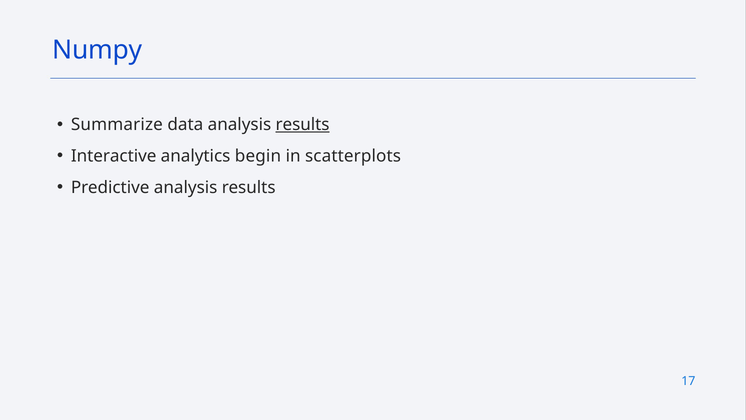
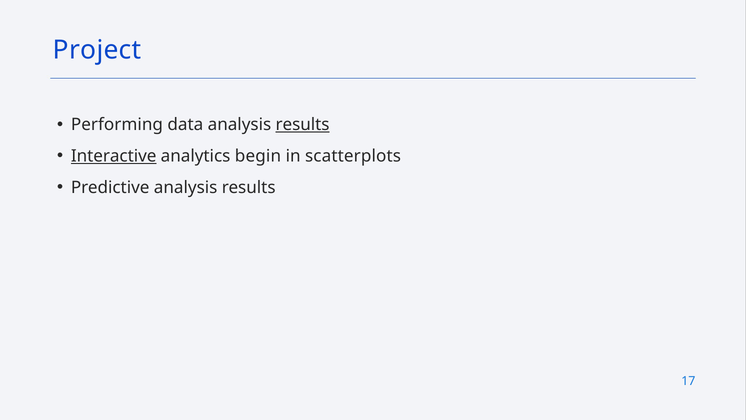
Numpy: Numpy -> Project (97, 50)
Summarize: Summarize -> Performing (117, 125)
Interactive underline: none -> present (114, 156)
